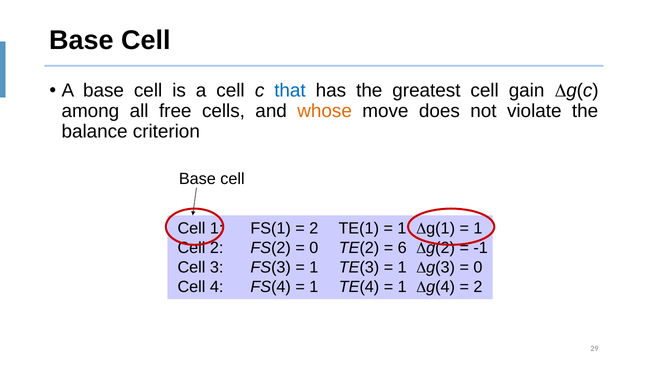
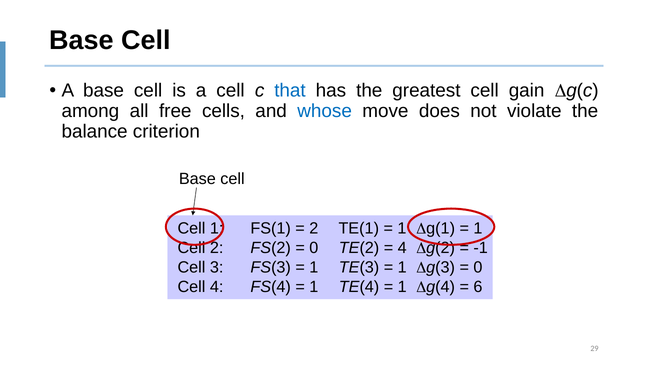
whose colour: orange -> blue (325, 111)
6: 6 -> 4 (402, 248)
2: 2 -> 6 (478, 287)
